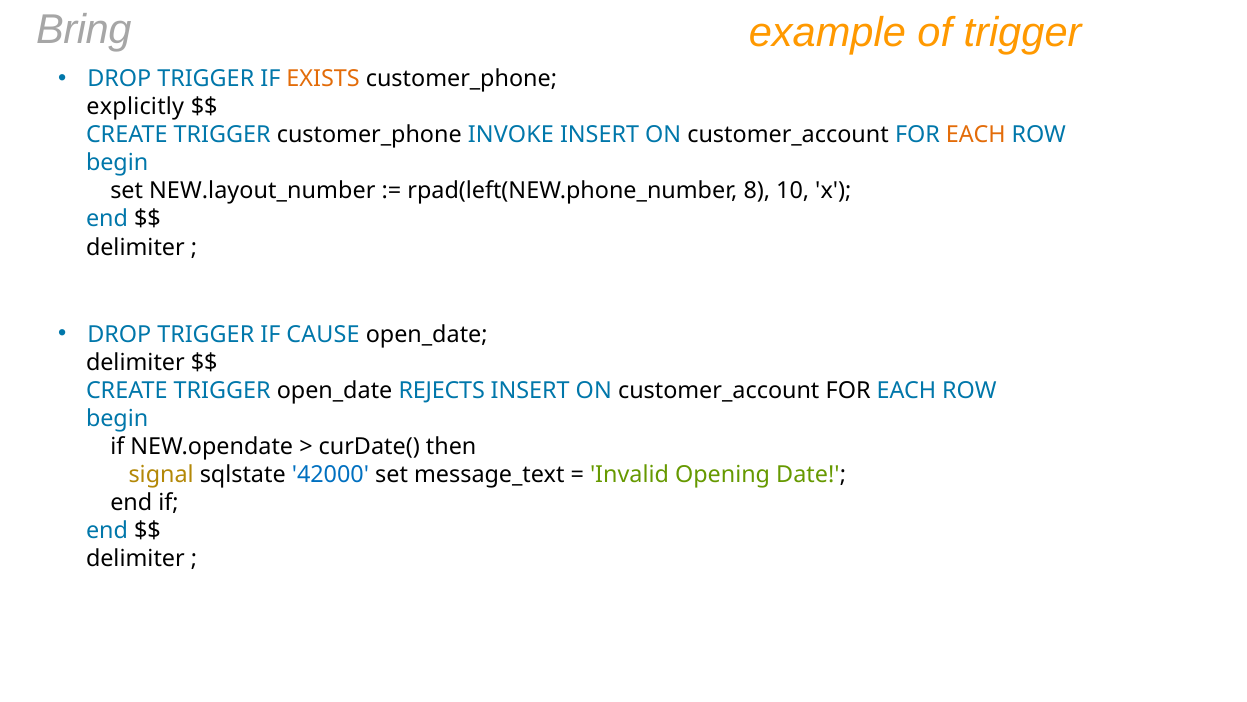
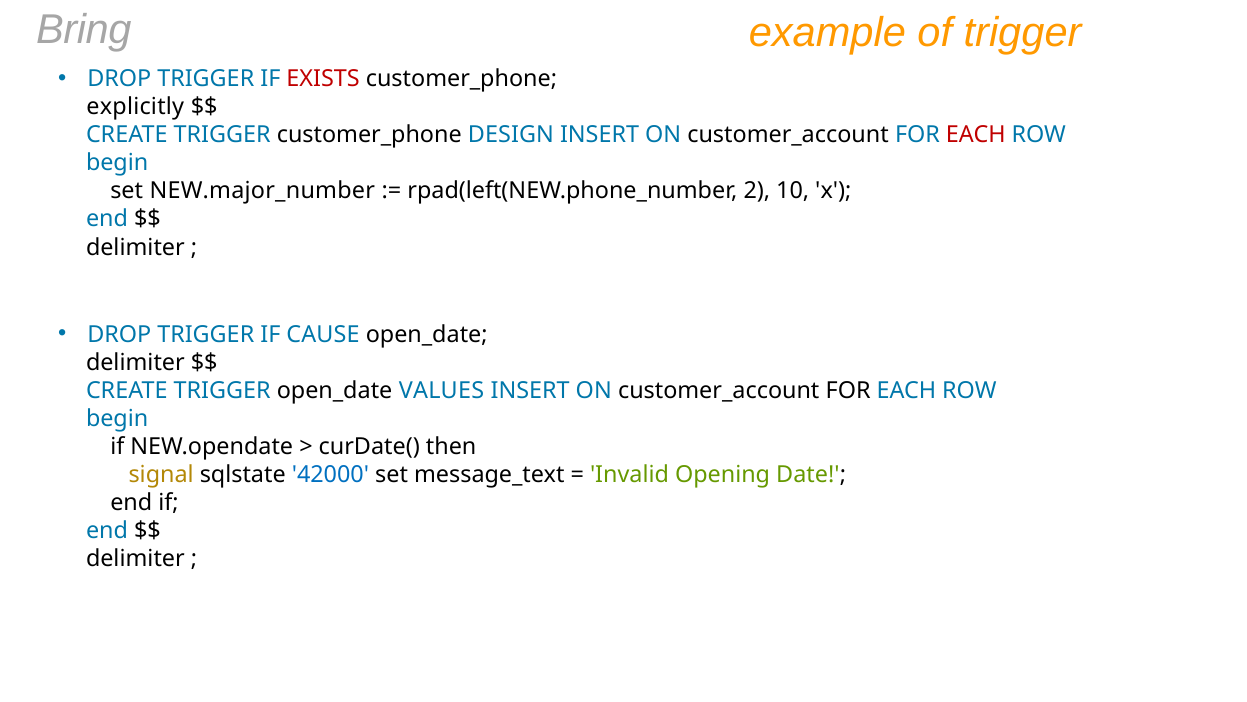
EXISTS colour: orange -> red (323, 79)
INVOKE: INVOKE -> DESIGN (511, 135)
EACH colour: orange -> red (976, 135)
NEW.layout_number: NEW.layout_number -> NEW.major_number (262, 191)
8: 8 -> 2 (757, 191)
REJECTS: REJECTS -> VALUES (441, 390)
